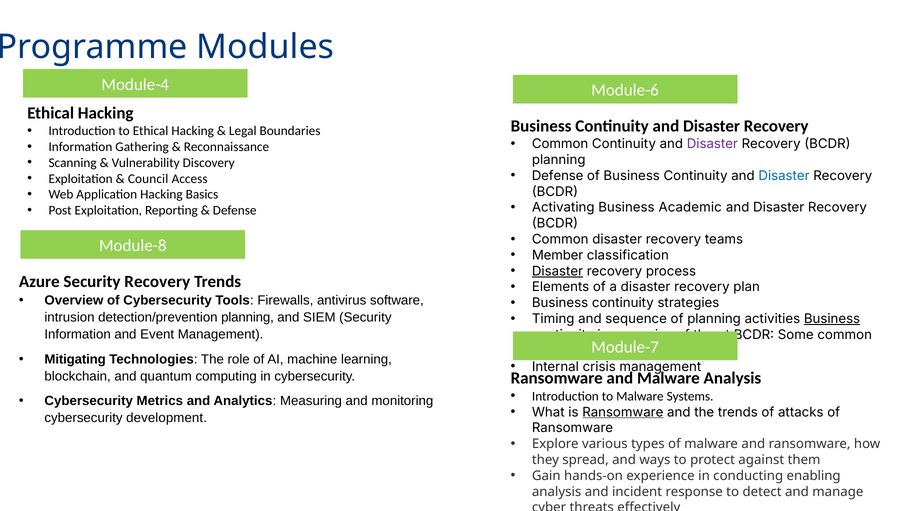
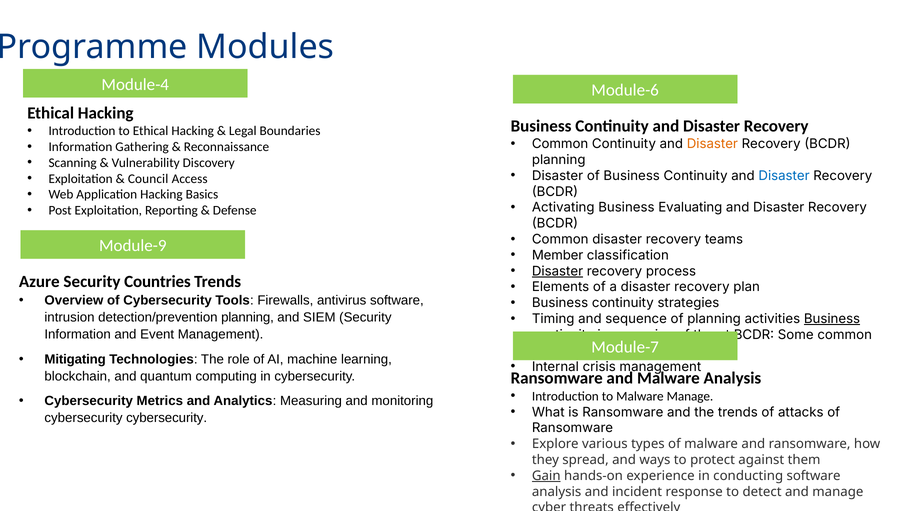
Disaster colour: purple -> orange (712, 144)
Defense: Defense -> Disaster (558, 176)
Academic: Academic -> Evaluating (690, 207)
Module-8: Module-8 -> Module-9 (133, 246)
Security Recovery: Recovery -> Countries (157, 281)
Malware Systems: Systems -> Manage (690, 396)
Ransomware underline: present -> none (623, 412)
cybersecurity development: development -> cybersecurity (167, 418)
Gain underline: none -> present (546, 476)
conducting enabling: enabling -> software (814, 476)
